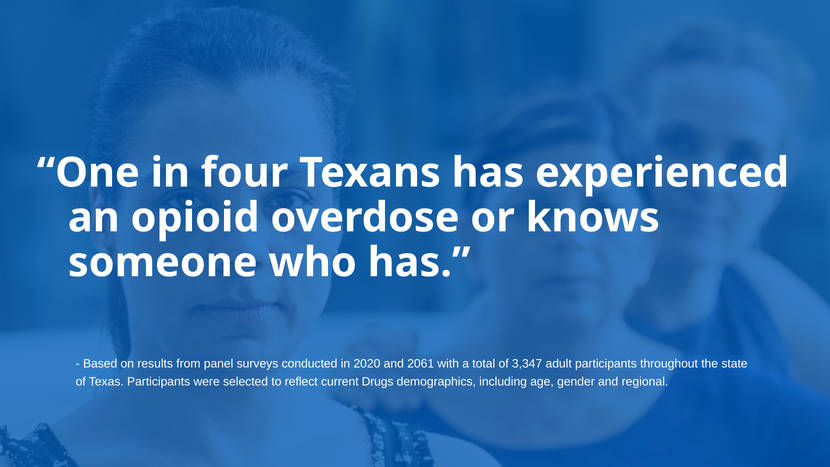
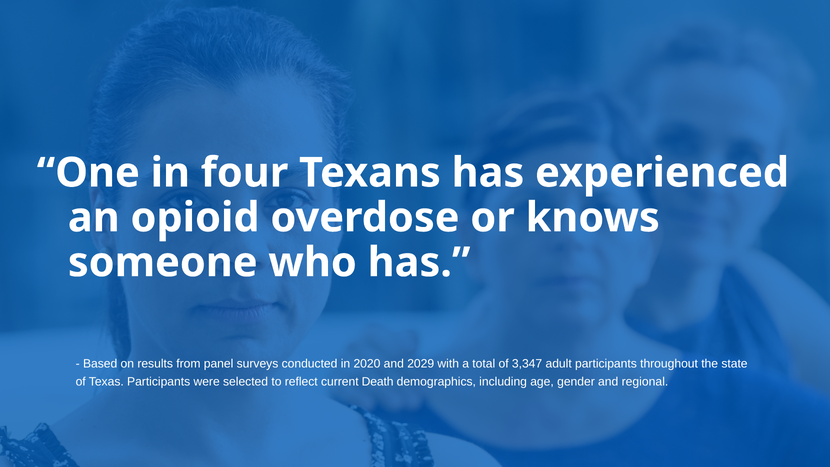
2061: 2061 -> 2029 (421, 364)
Drugs: Drugs -> Death (378, 382)
